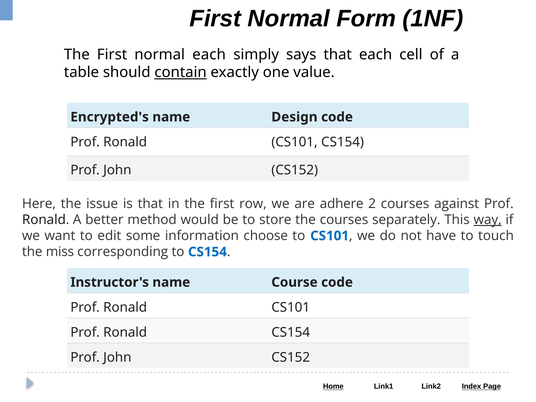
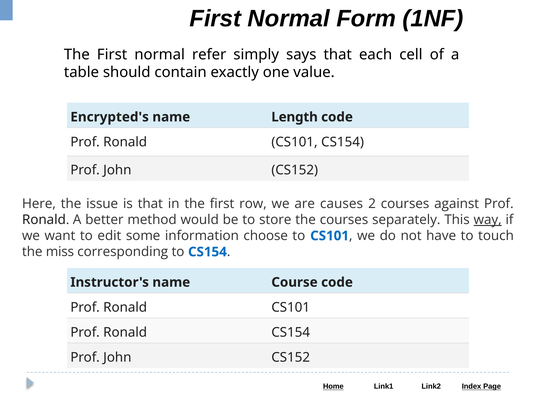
normal each: each -> refer (209, 54)
contain underline: present -> none (181, 72)
Design: Design -> Length (295, 117)
adhere: adhere -> causes (342, 204)
